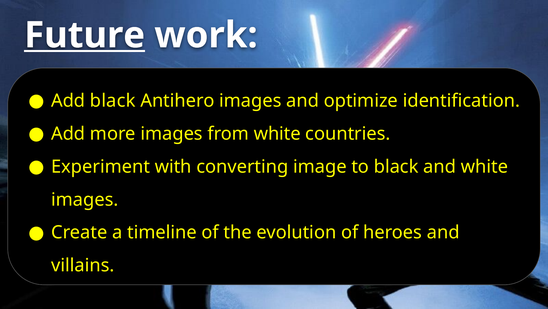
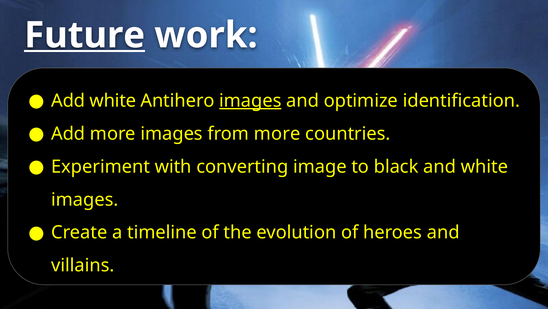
Add black: black -> white (113, 101)
images underline: none -> present (250, 101)
from white: white -> more (277, 133)
